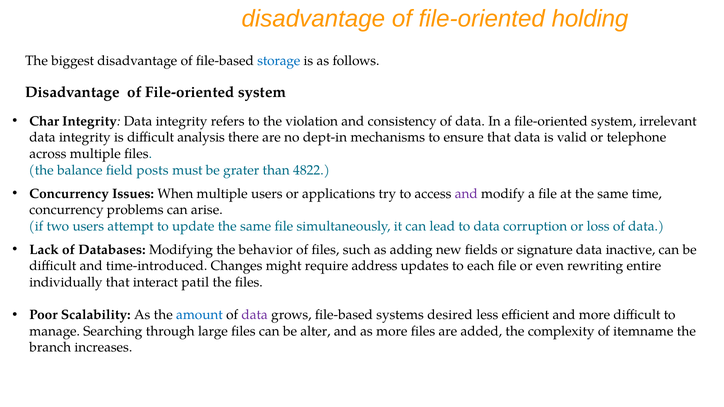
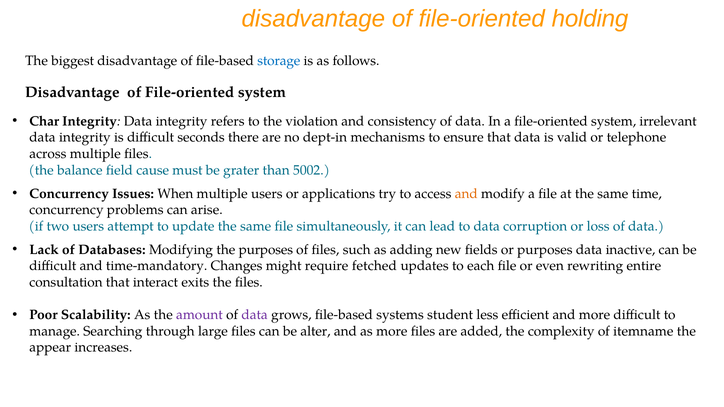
analysis: analysis -> seconds (201, 138)
posts: posts -> cause (153, 170)
4822: 4822 -> 5002 (311, 170)
and colour: purple -> orange (466, 194)
the behavior: behavior -> purposes (266, 250)
or signature: signature -> purposes (545, 250)
time-introduced: time-introduced -> time-mandatory (157, 266)
address: address -> fetched (374, 266)
individually: individually -> consultation (66, 282)
patil: patil -> exits (195, 282)
amount colour: blue -> purple (199, 315)
desired: desired -> student (450, 315)
branch: branch -> appear (50, 348)
